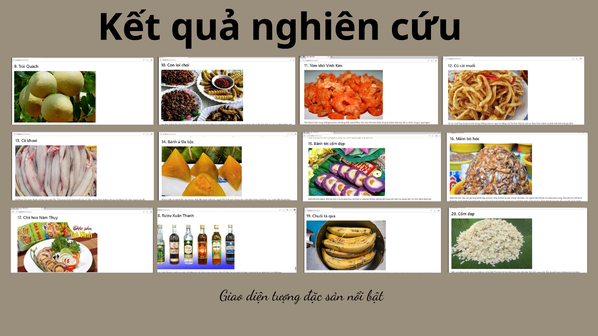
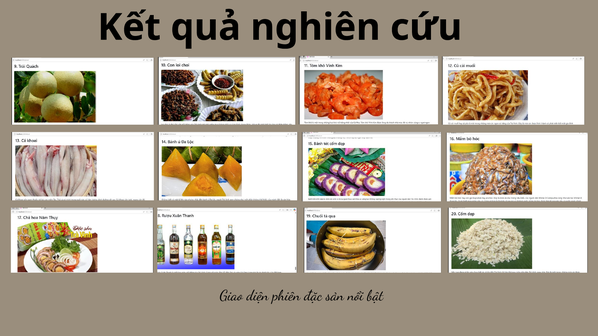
tượng: tượng -> phiên (286, 296)
